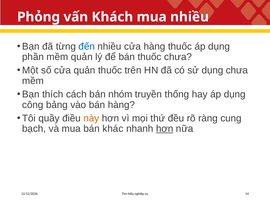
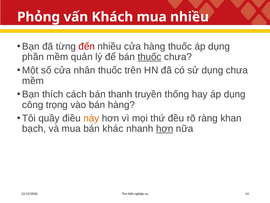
đến colour: blue -> red (87, 46)
thuốc underline: none -> present (150, 57)
cửa quản: quản -> nhân (85, 70)
nhóm: nhóm -> thanh (120, 94)
bảng: bảng -> trọng (57, 105)
cung: cung -> khan (231, 118)
